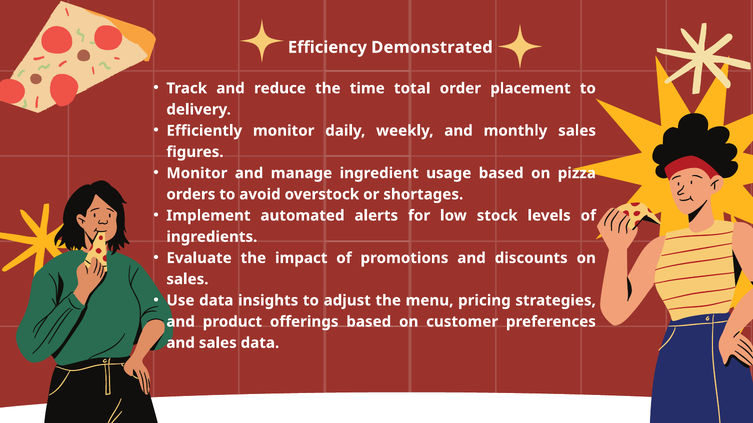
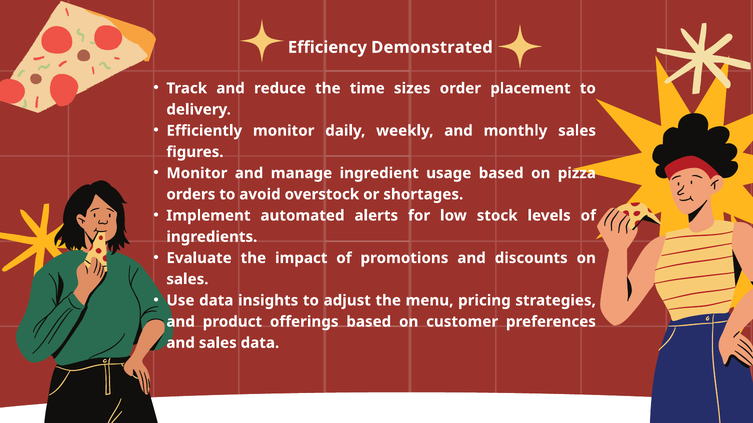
total: total -> sizes (412, 88)
